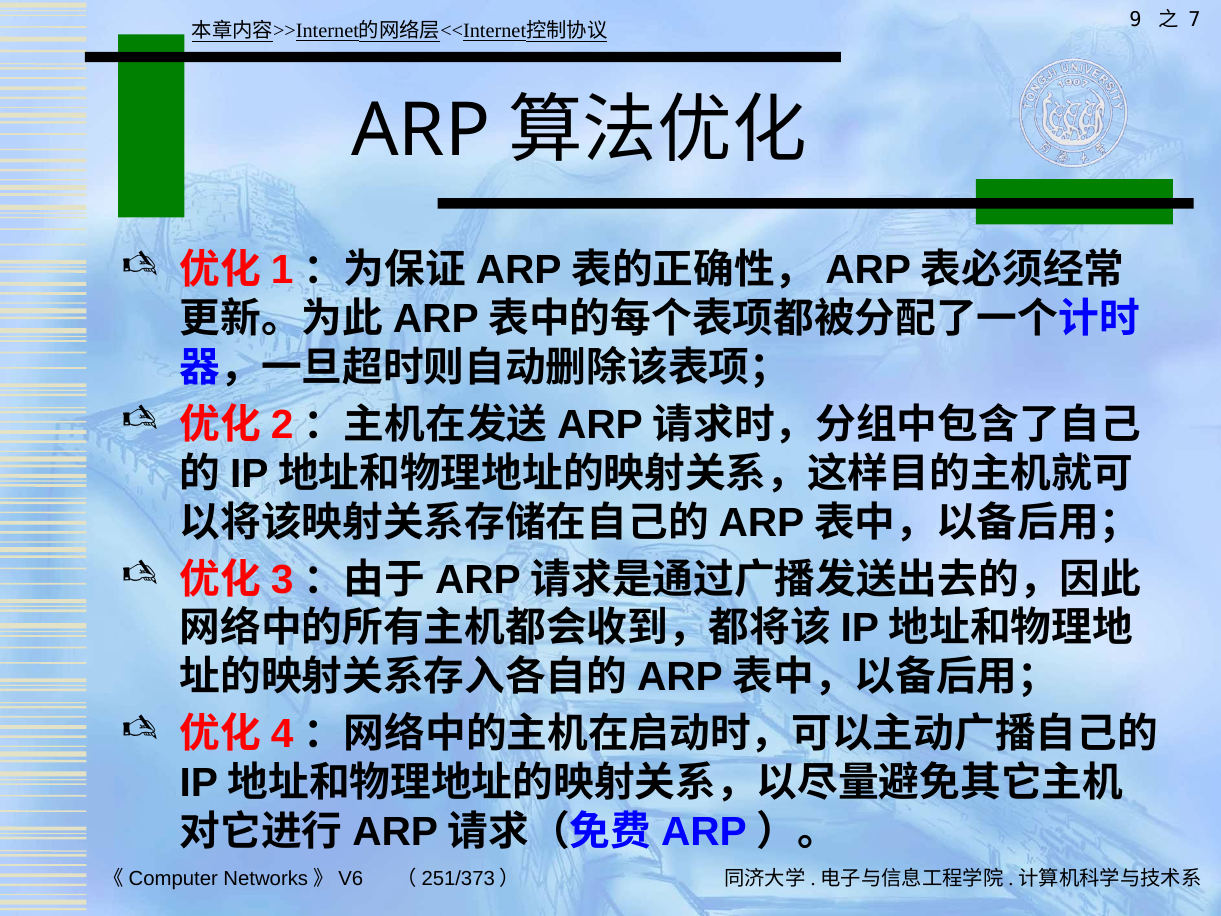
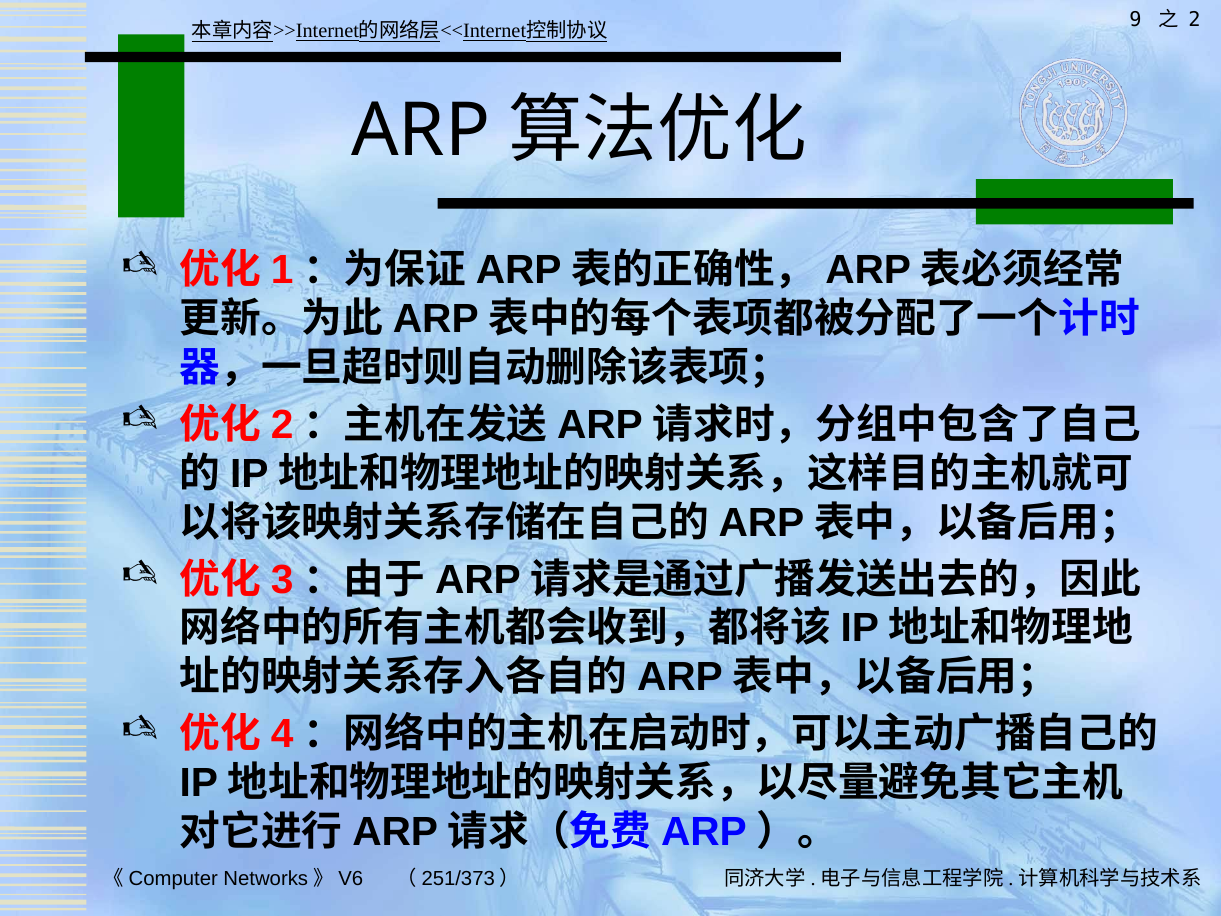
7: 7 -> 2 (1194, 20)
